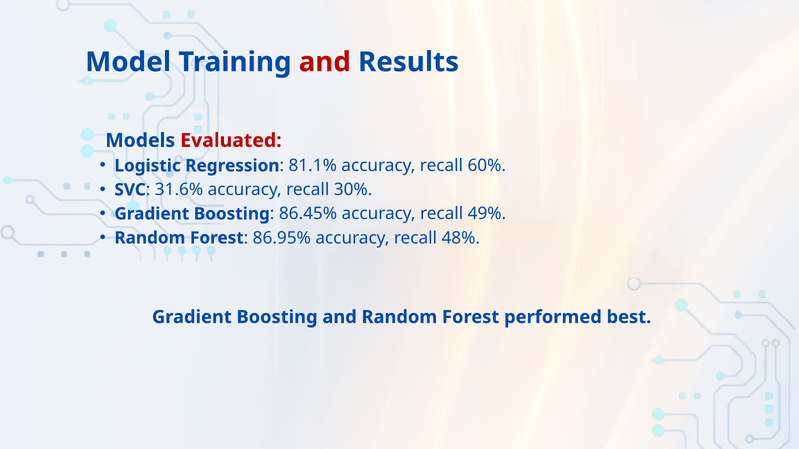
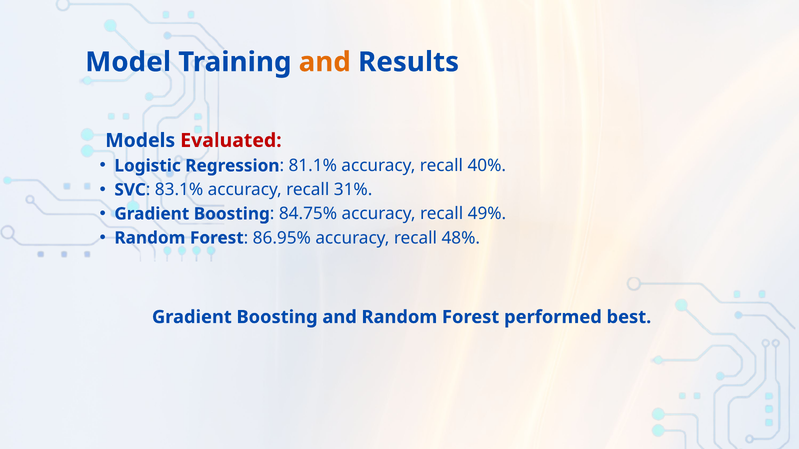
and colour: red -> orange (325, 62)
60%: 60% -> 40% (487, 166)
31.6%: 31.6% -> 83.1% (179, 190)
30%: 30% -> 31% (353, 190)
86.45%: 86.45% -> 84.75% (308, 214)
